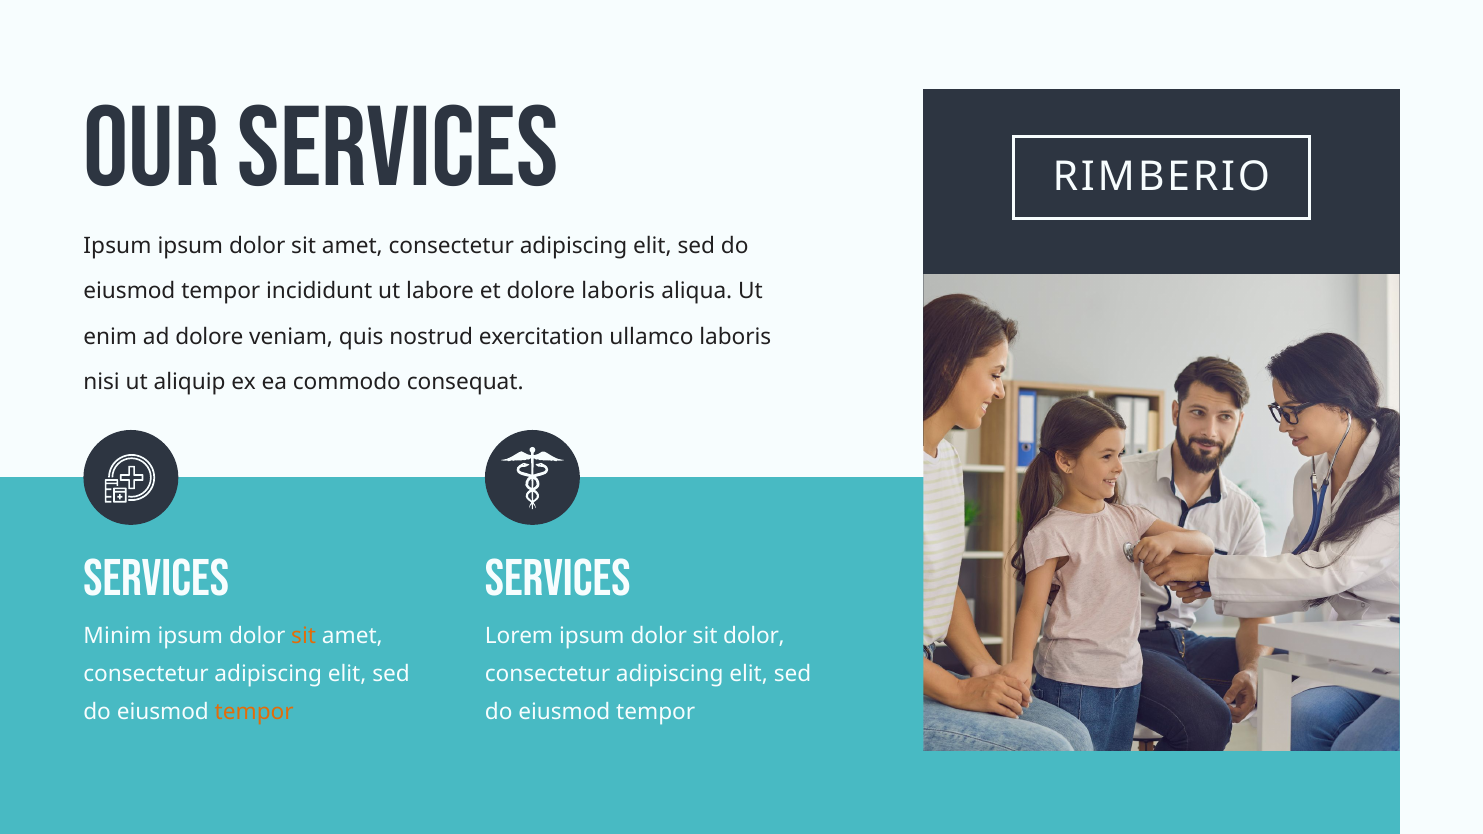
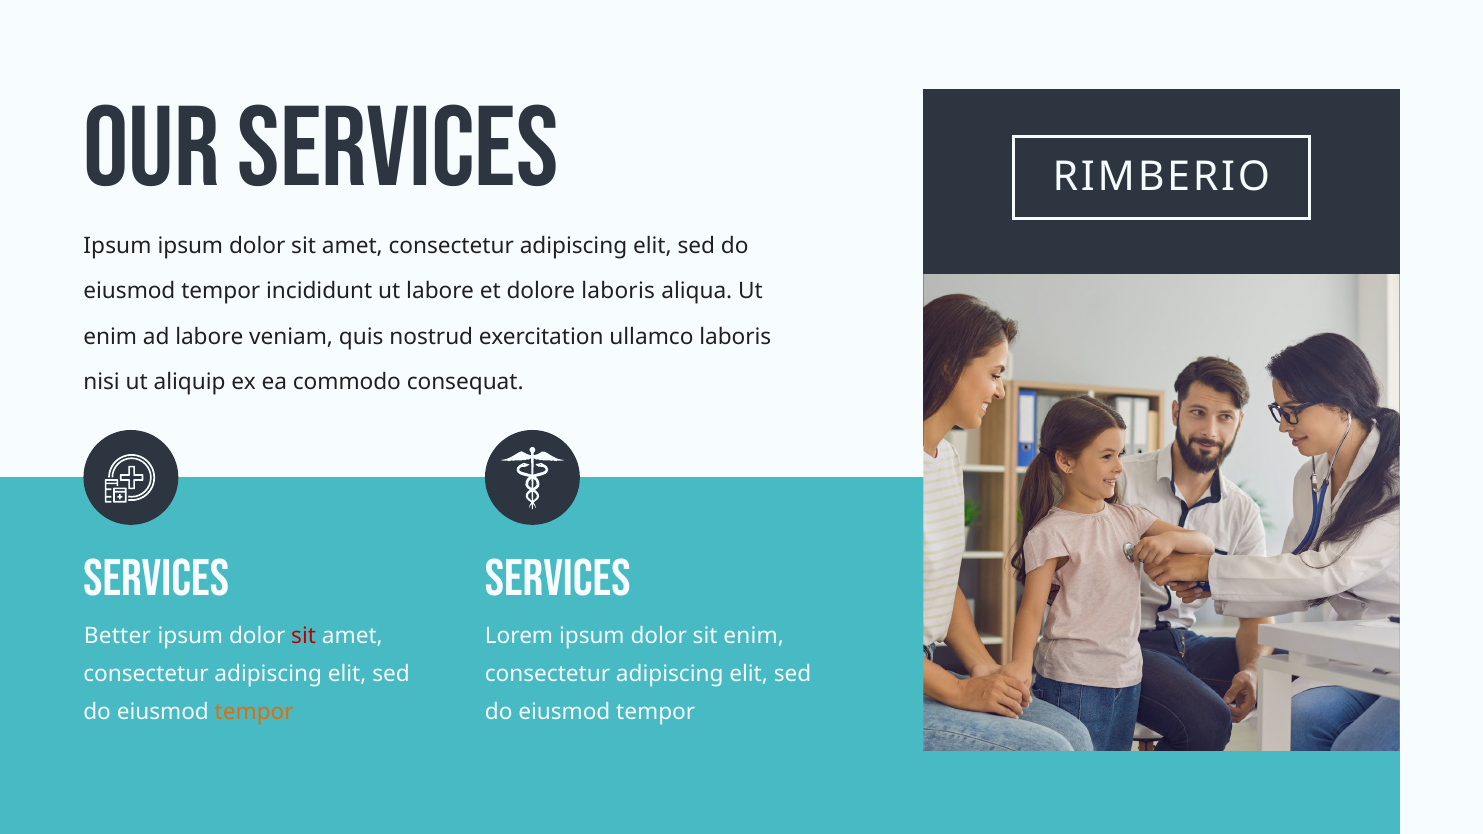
ad dolore: dolore -> labore (209, 337)
Minim: Minim -> Better (117, 636)
sit colour: orange -> red (304, 636)
sit dolor: dolor -> enim (754, 636)
